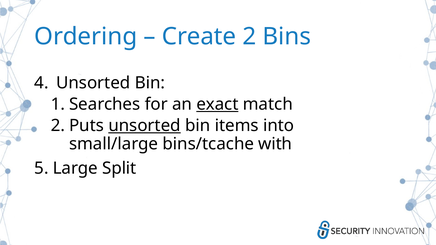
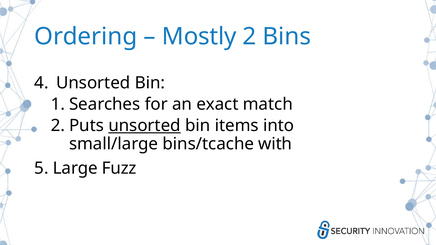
Create: Create -> Mostly (199, 37)
exact underline: present -> none (217, 104)
Split: Split -> Fuzz (119, 168)
